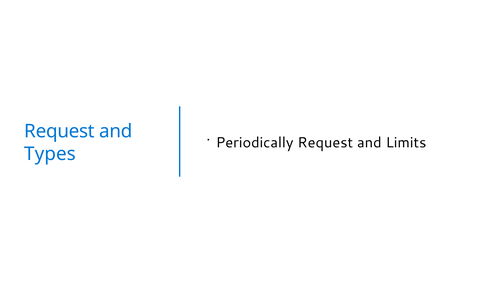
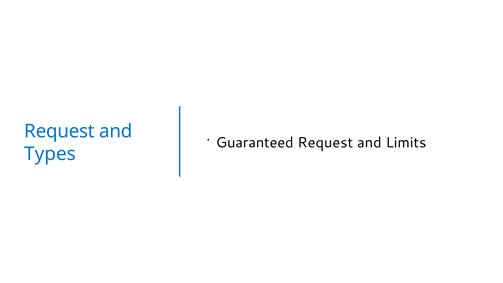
Periodically: Periodically -> Guaranteed (255, 142)
